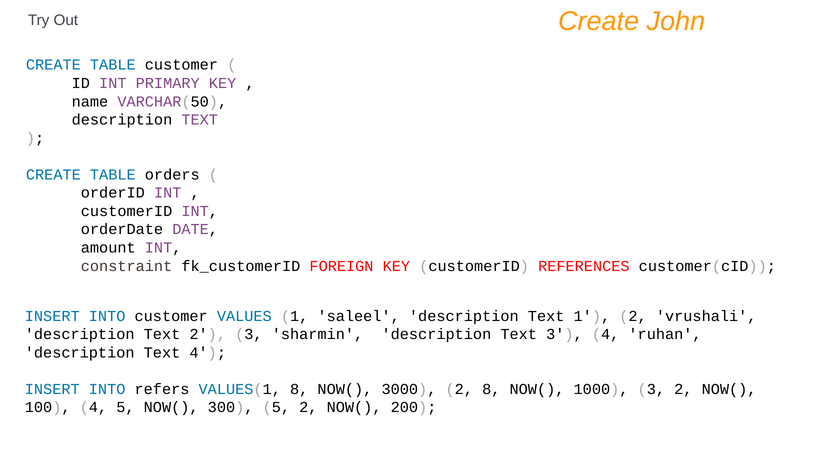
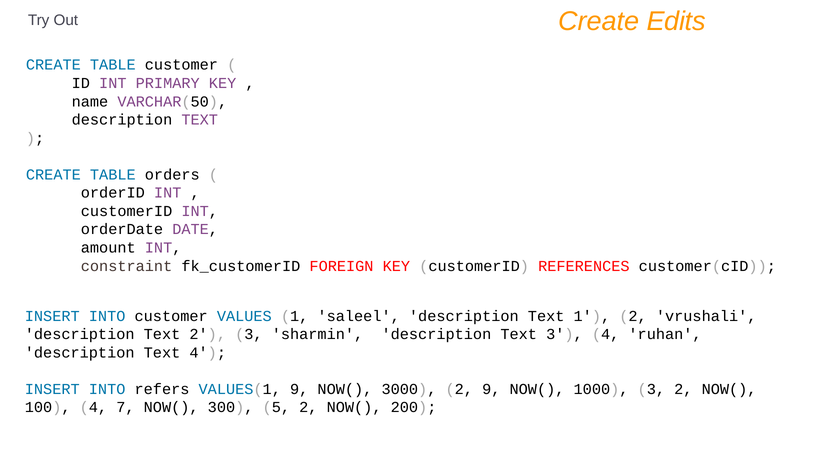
John: John -> Edits (676, 21)
VALUES(1 8: 8 -> 9 (299, 389)
2 8: 8 -> 9 (491, 389)
4 5: 5 -> 7 (125, 408)
